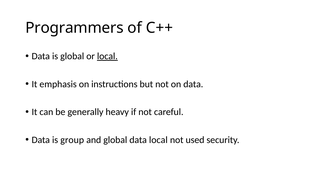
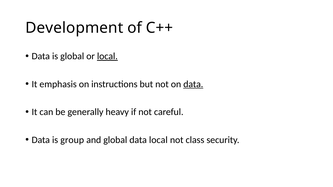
Programmers: Programmers -> Development (74, 28)
data underline: none -> present (193, 84)
used: used -> class (195, 140)
